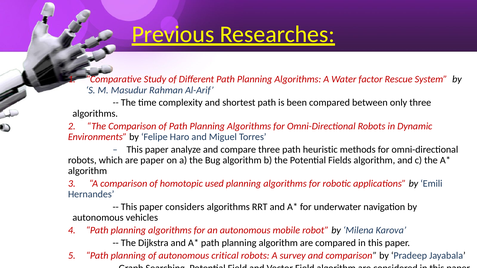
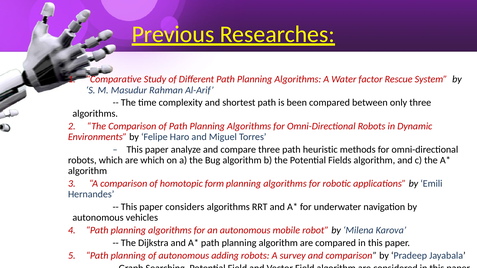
are paper: paper -> which (152, 160)
used: used -> form (214, 184)
critical: critical -> adding (225, 256)
